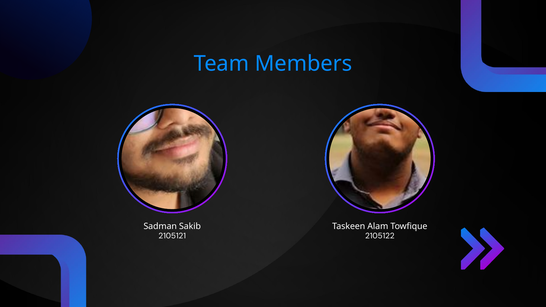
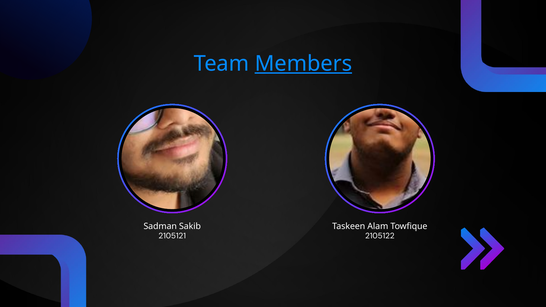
Members underline: none -> present (303, 64)
